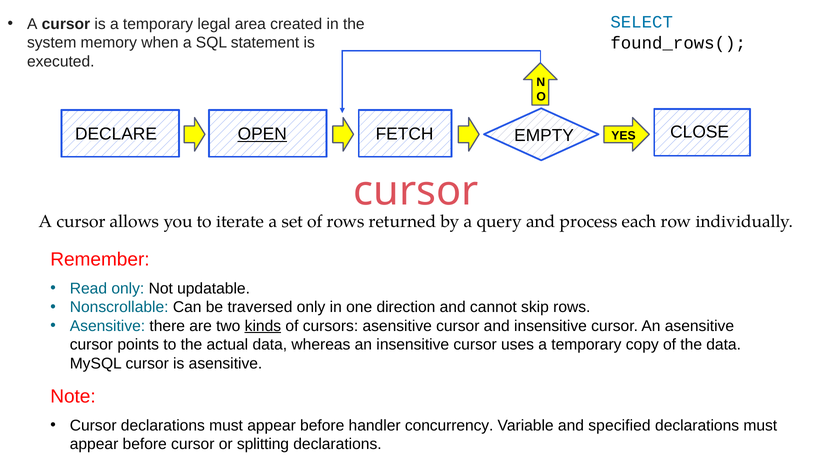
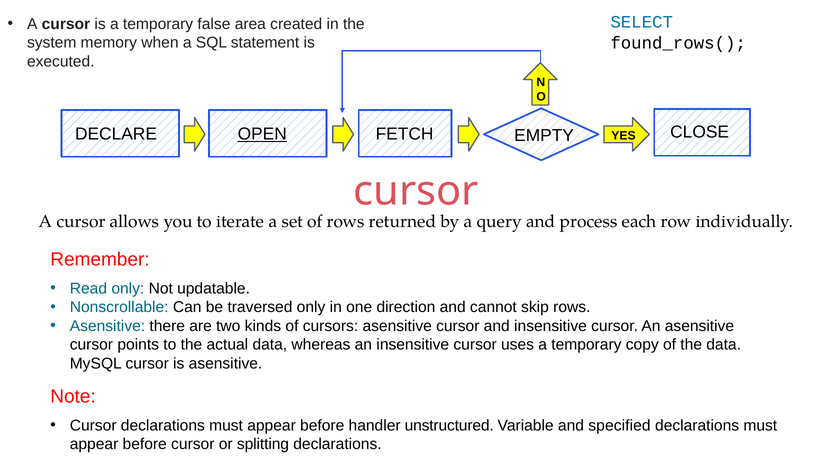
legal: legal -> false (214, 24)
kinds underline: present -> none (263, 326)
concurrency: concurrency -> unstructured (449, 425)
